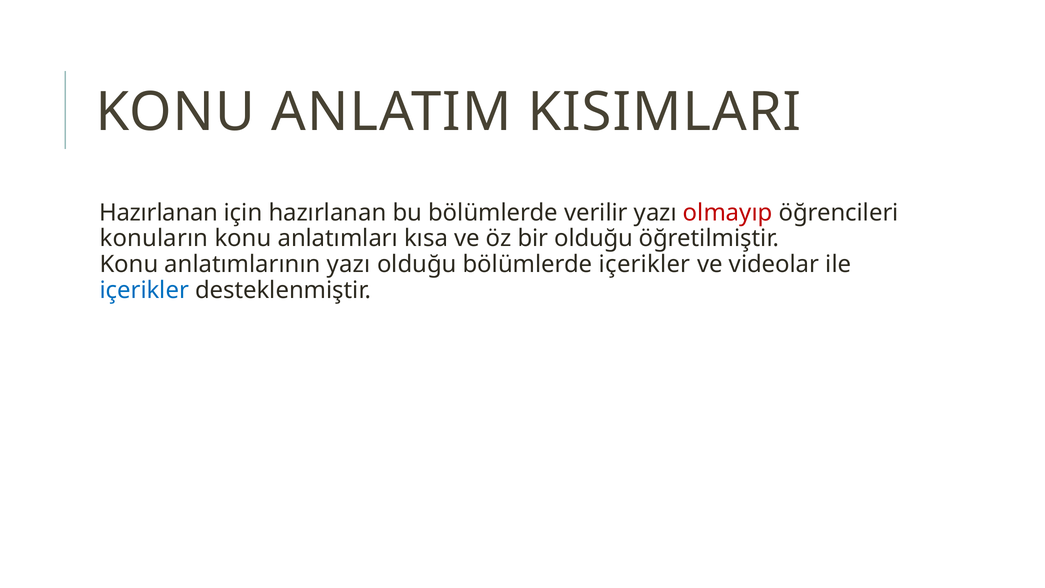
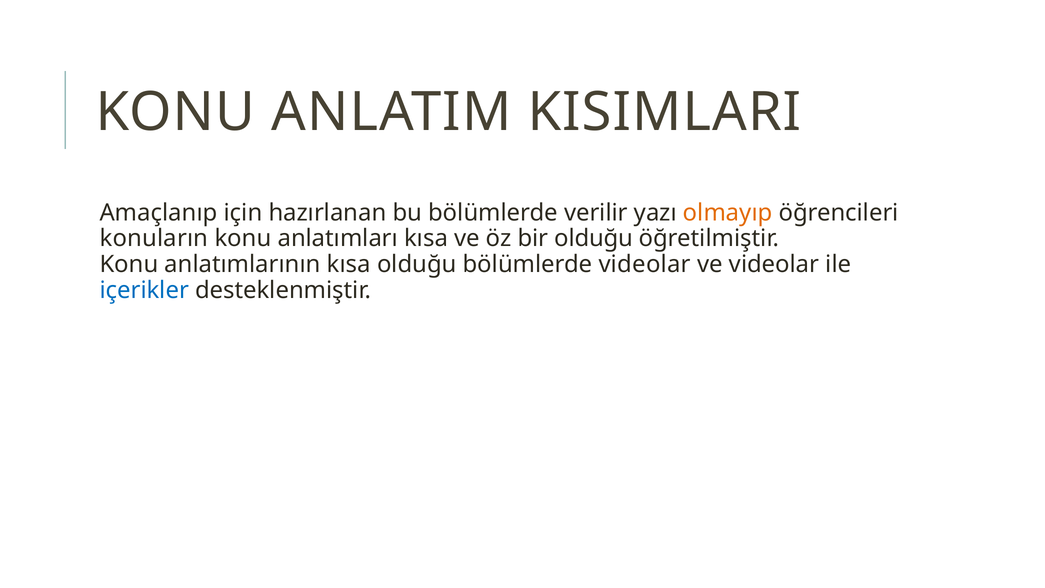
Hazırlanan: Hazırlanan -> Amaçlanıp (159, 213)
olmayıp colour: red -> orange (728, 213)
anlatımlarının yazı: yazı -> kısa (349, 264)
bölümlerde içerikler: içerikler -> videolar (645, 264)
